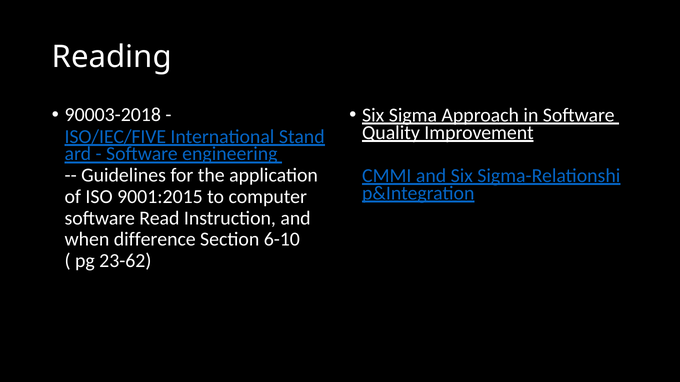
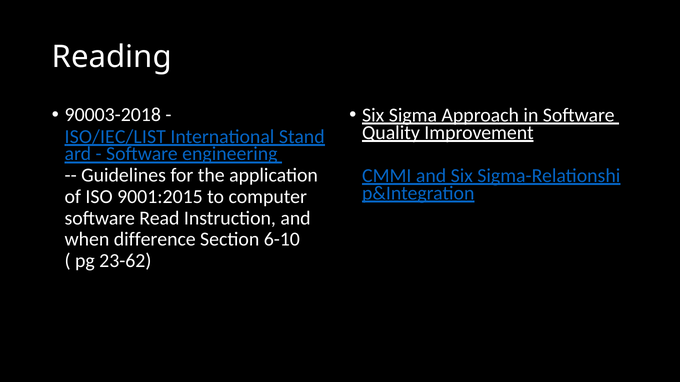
ISO/IEC/FIVE: ISO/IEC/FIVE -> ISO/IEC/LIST (115, 137)
